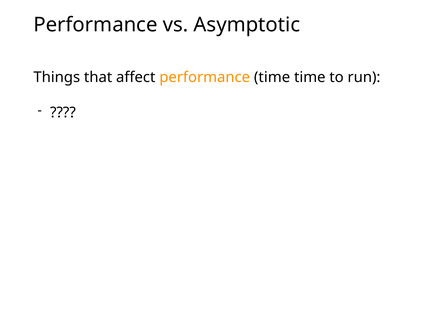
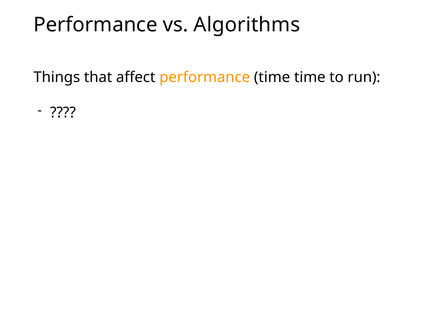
Asymptotic: Asymptotic -> Algorithms (247, 25)
